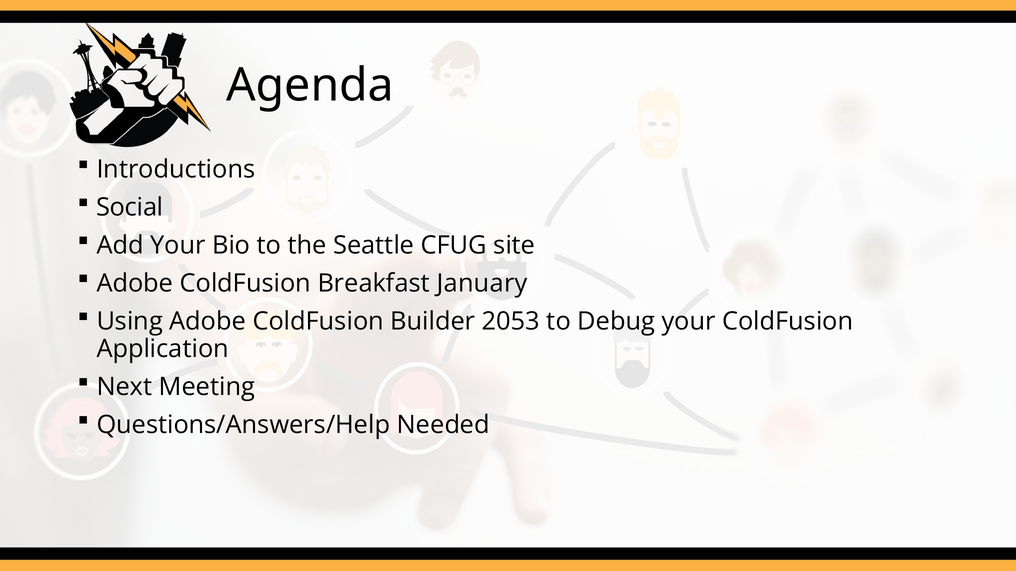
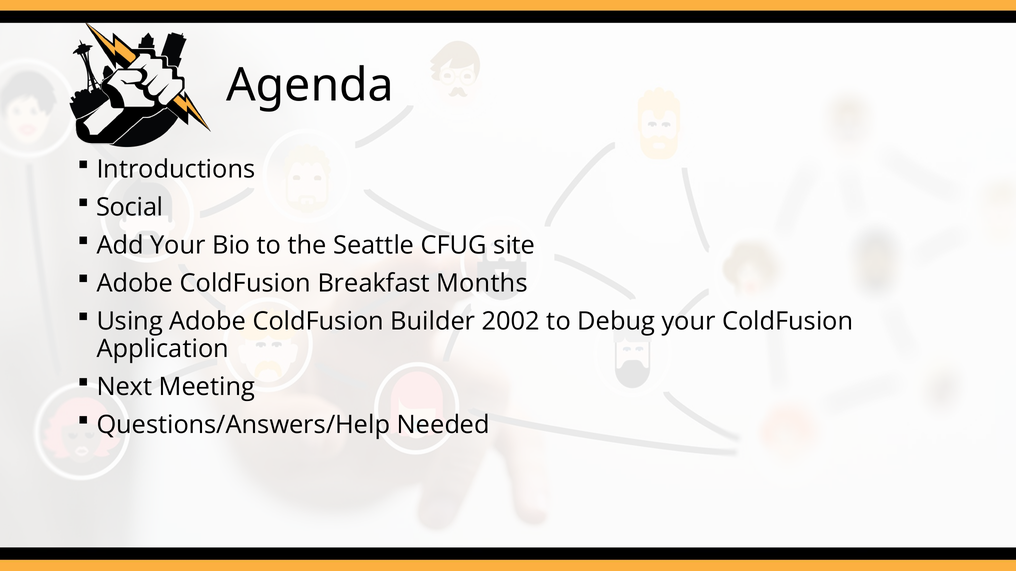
January: January -> Months (482, 284)
2053: 2053 -> 2002 (511, 322)
